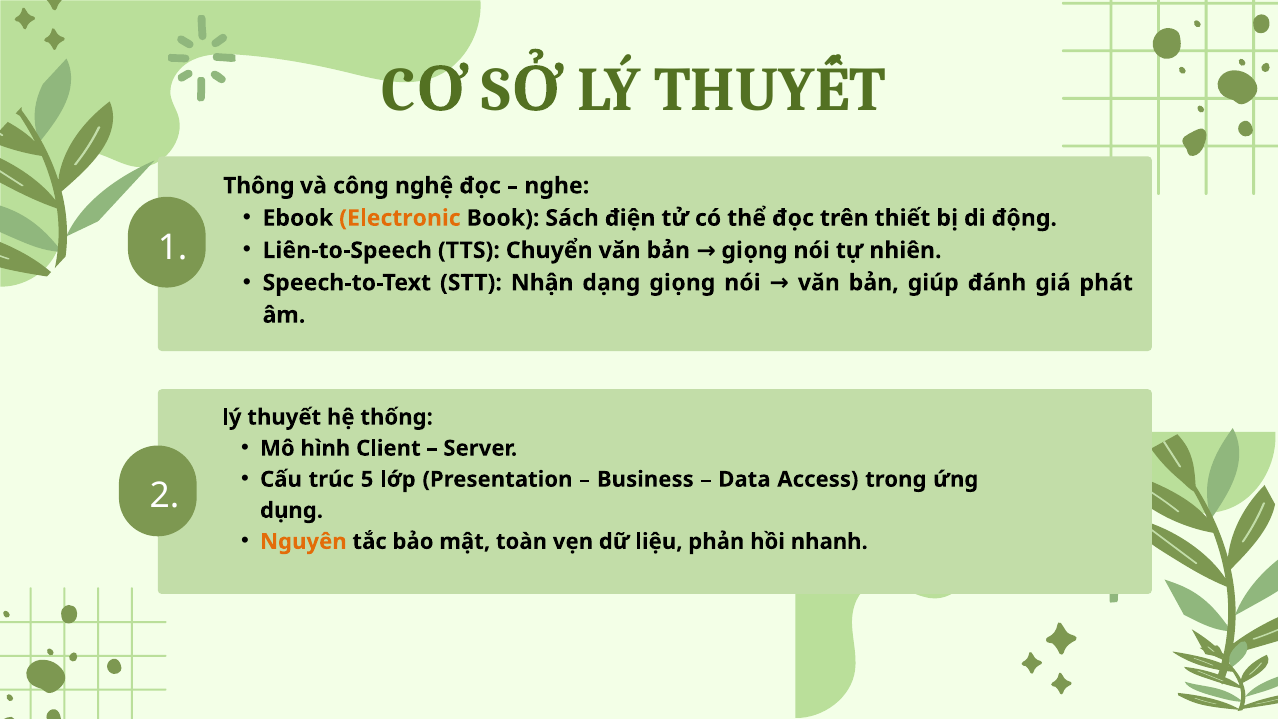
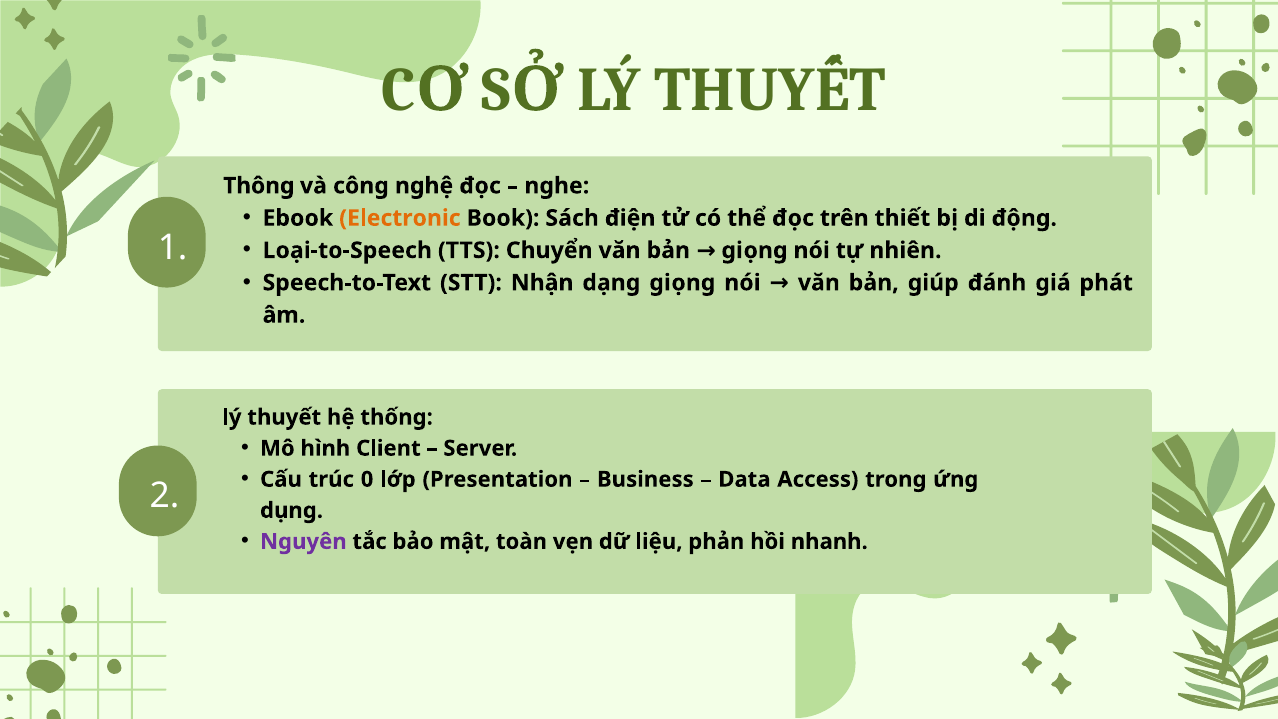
Liên-to-Speech: Liên-to-Speech -> Loại-to-Speech (347, 250)
5: 5 -> 0 (367, 479)
Nguyên colour: orange -> purple (303, 541)
